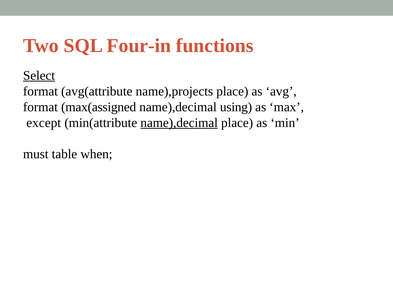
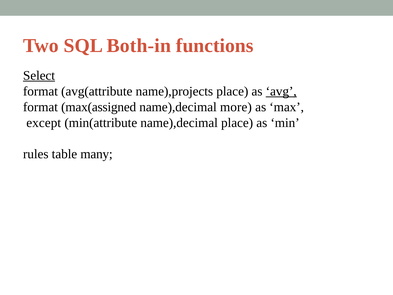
Four-in: Four-in -> Both-in (139, 46)
avg underline: none -> present (281, 91)
using: using -> more (236, 107)
name),decimal underline: present -> none (179, 123)
must: must -> rules (36, 154)
when: when -> many (97, 154)
